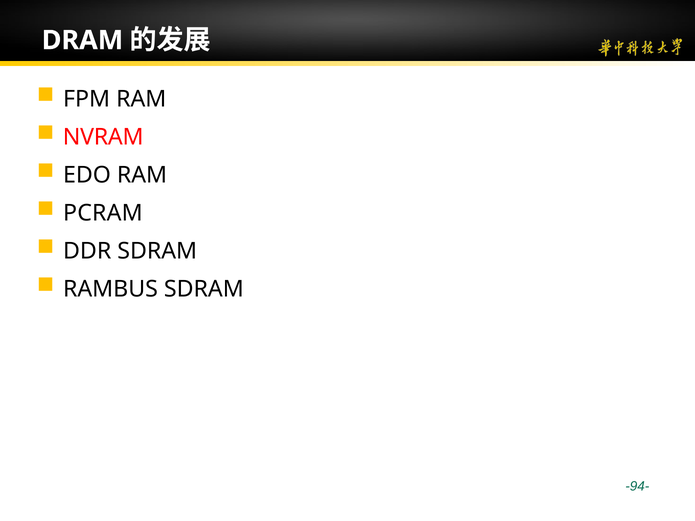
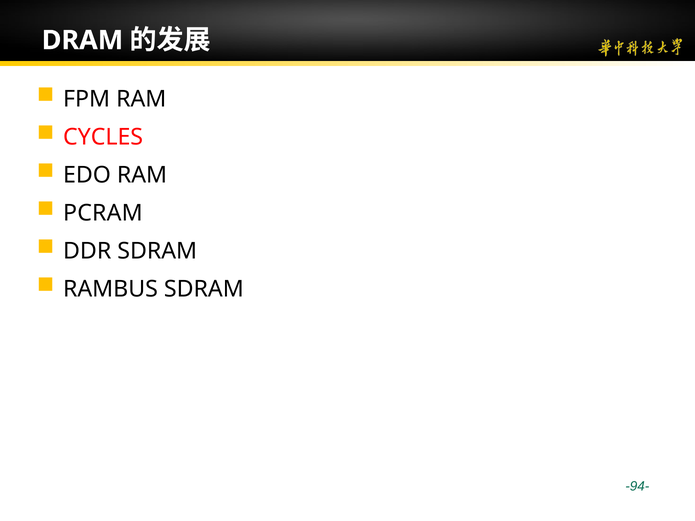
NVRAM: NVRAM -> CYCLES (103, 137)
